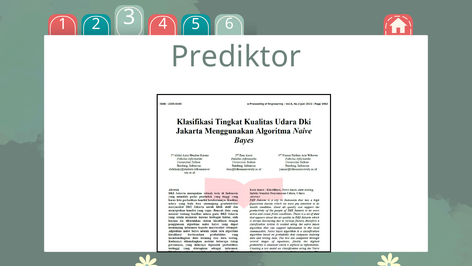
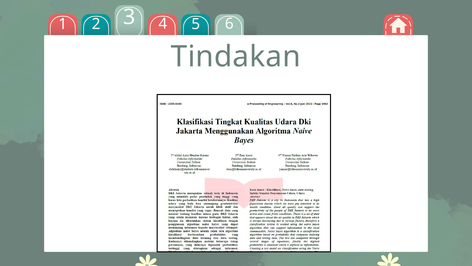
Prediktor: Prediktor -> Tindakan (236, 57)
